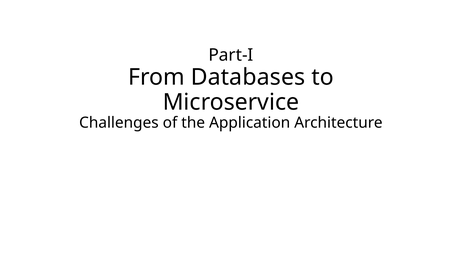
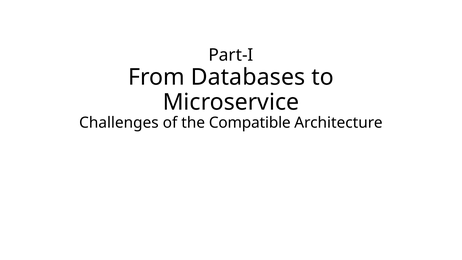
Application: Application -> Compatible (250, 123)
